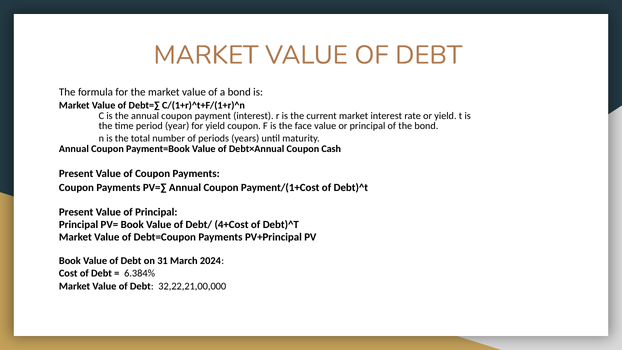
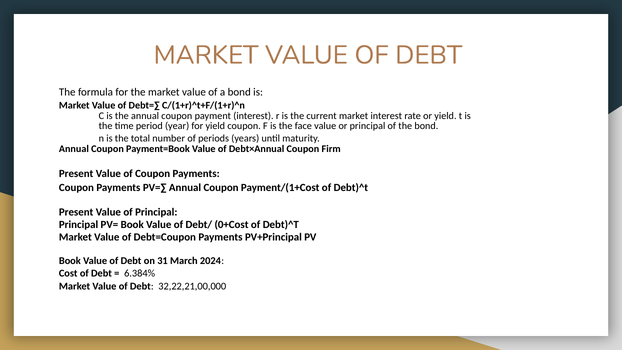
Cash: Cash -> Firm (331, 149)
4+Cost: 4+Cost -> 0+Cost (232, 225)
